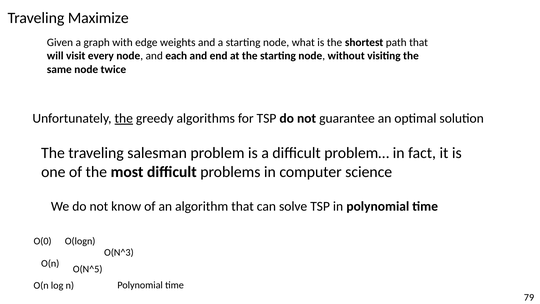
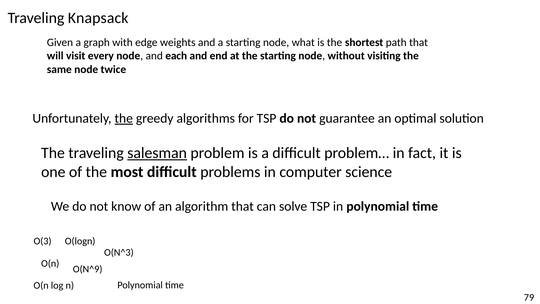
Maximize: Maximize -> Knapsack (98, 18)
salesman underline: none -> present (157, 153)
O(0: O(0 -> O(3 (43, 241)
O(N^5: O(N^5 -> O(N^9 (88, 269)
